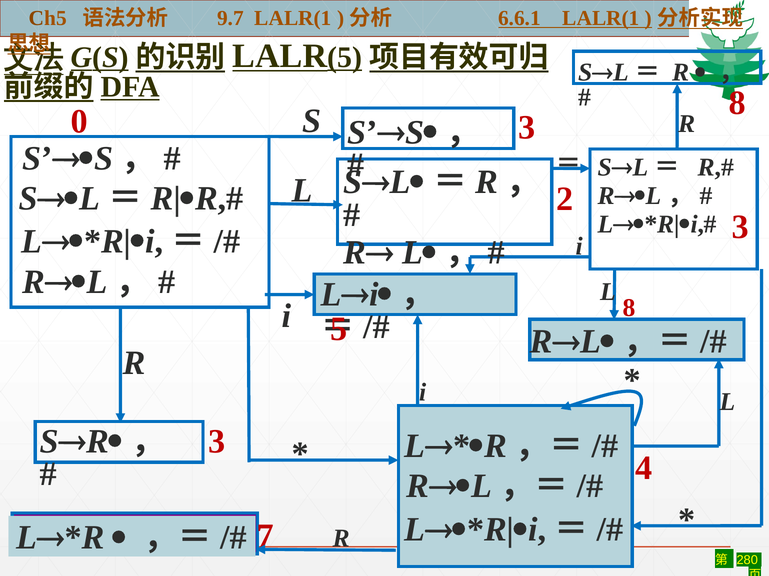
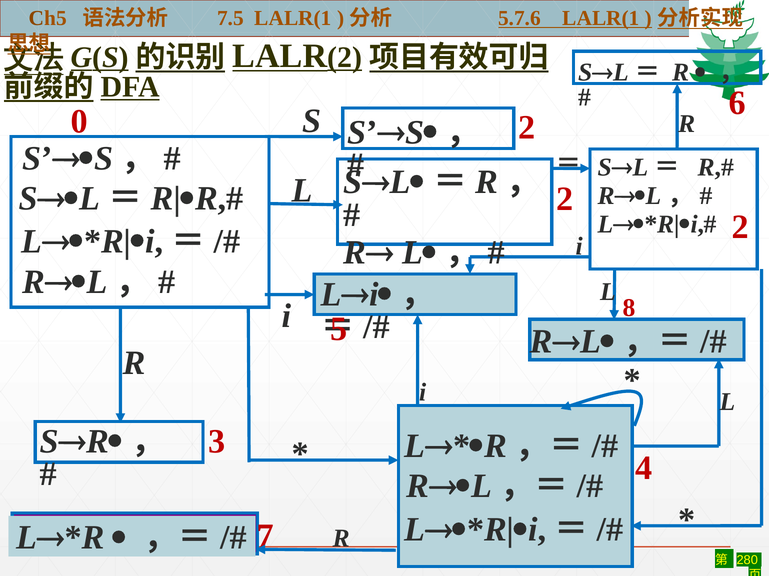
9.7: 9.7 -> 7.5 (230, 18)
6.6.1: 6.6.1 -> 5.7.6 (520, 18)
5: 5 -> 2 (345, 57)
8: 8 -> 6 (737, 103)
S 3: 3 -> 2 (527, 128)
3: 3 -> 2 (740, 228)
